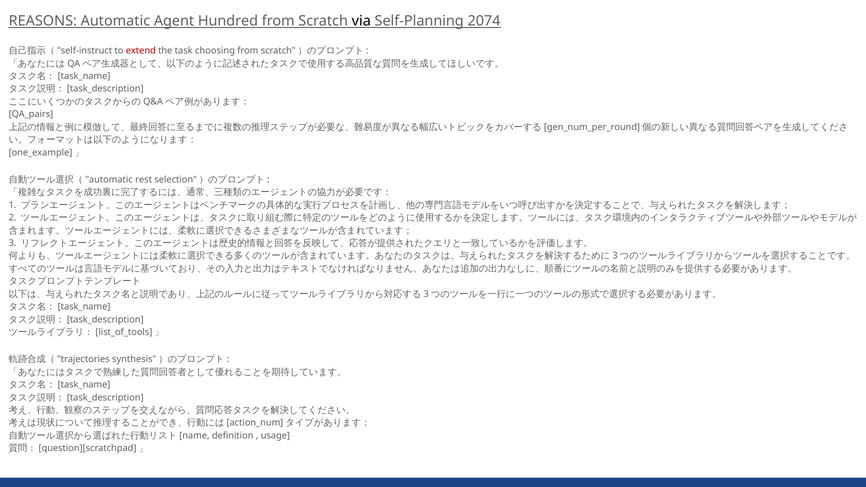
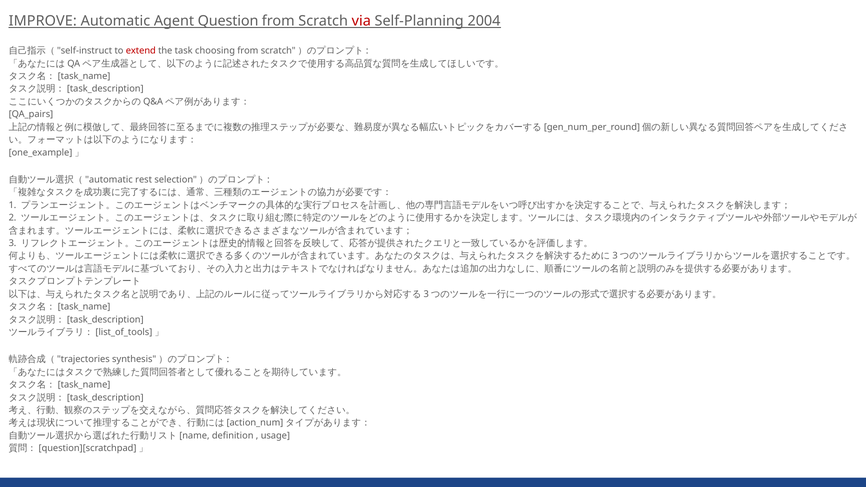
REASONS: REASONS -> IMPROVE (43, 21)
Hundred: Hundred -> Question (228, 21)
via colour: black -> red (361, 21)
2074: 2074 -> 2004 (484, 21)
